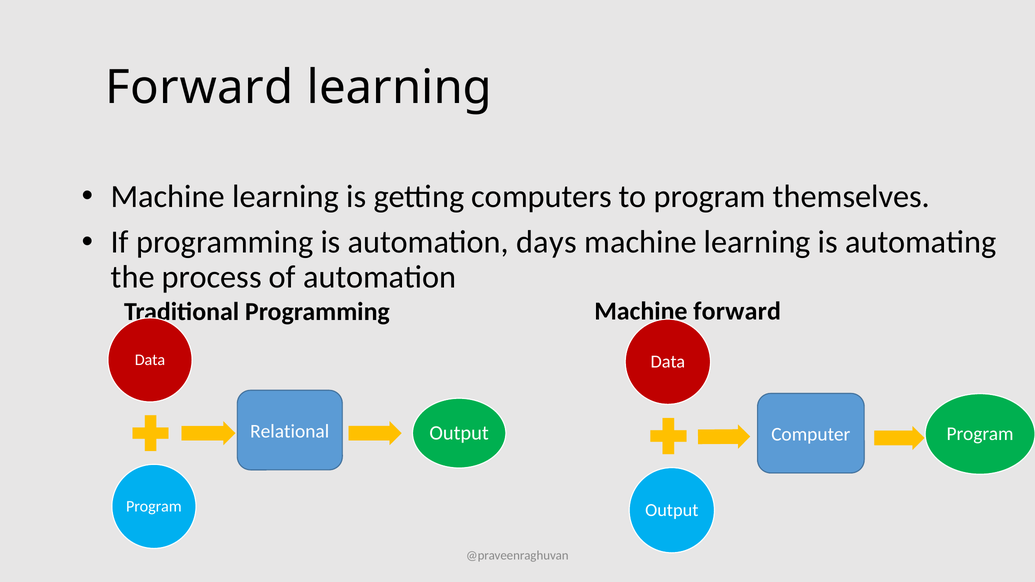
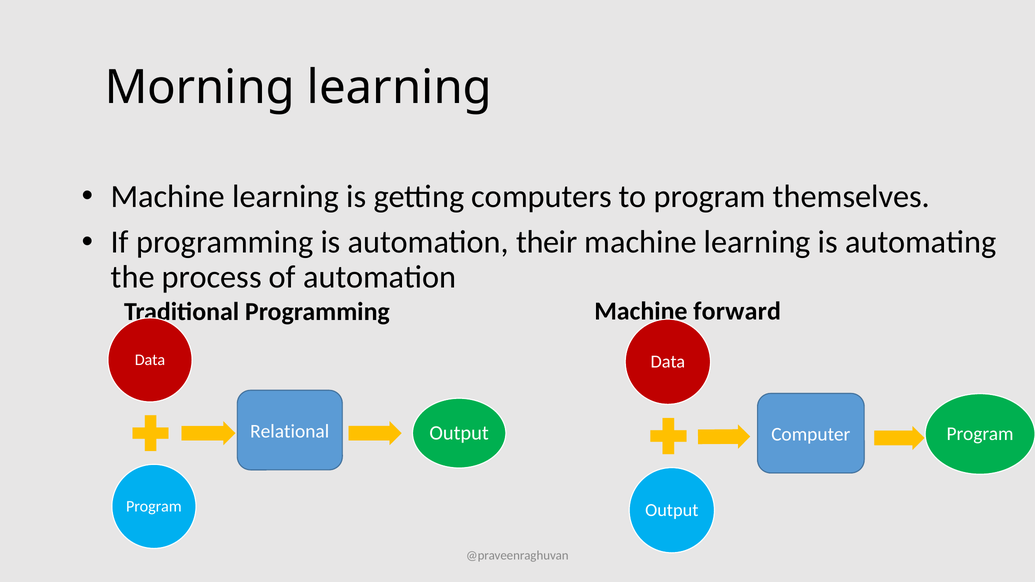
Forward: Forward -> Morning (200, 88)
days: days -> their (547, 242)
